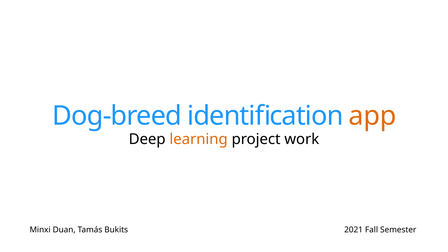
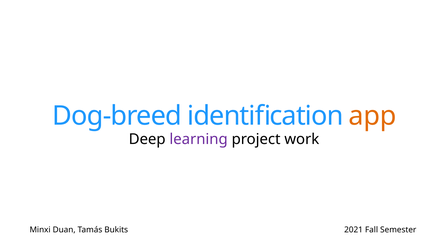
learning colour: orange -> purple (199, 139)
